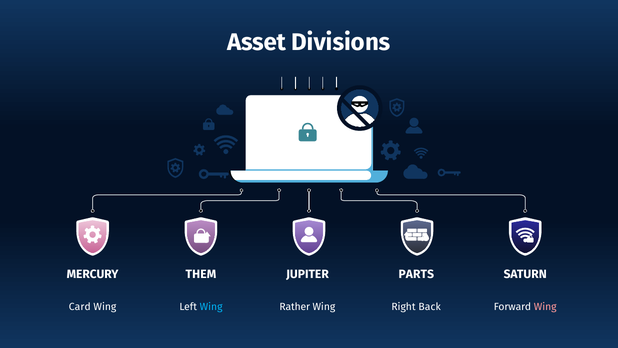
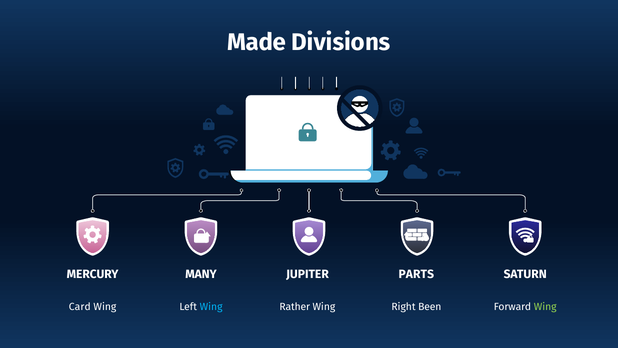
Asset: Asset -> Made (257, 42)
THEM: THEM -> MANY (201, 274)
Back: Back -> Been (430, 307)
Wing colour: pink -> light green (545, 307)
